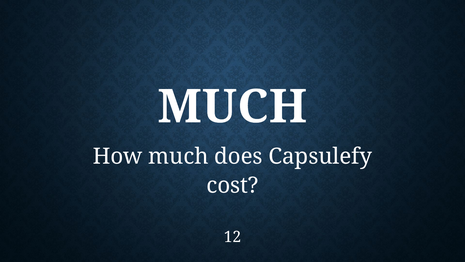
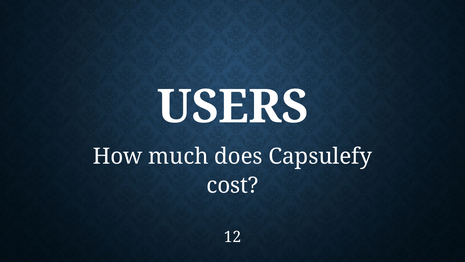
MUCH: MUCH -> USERS (233, 107)
